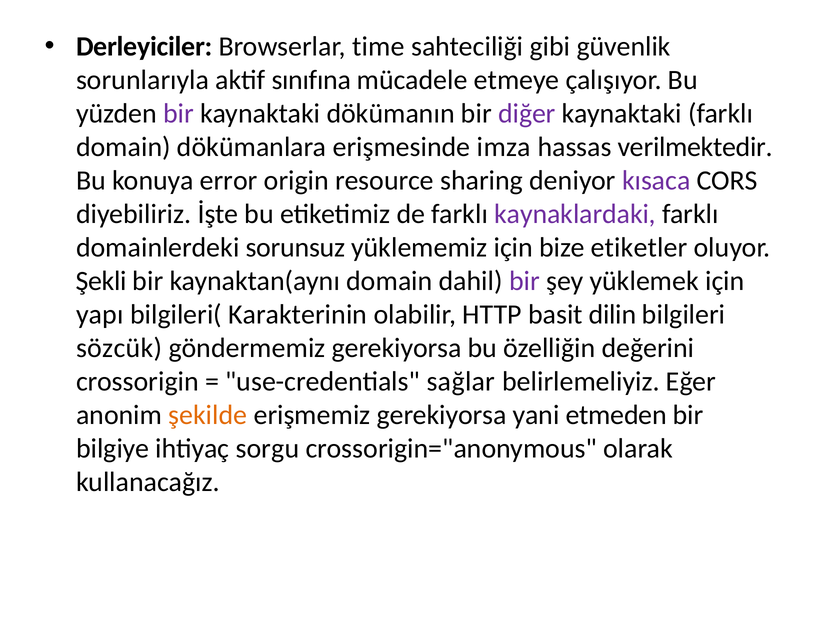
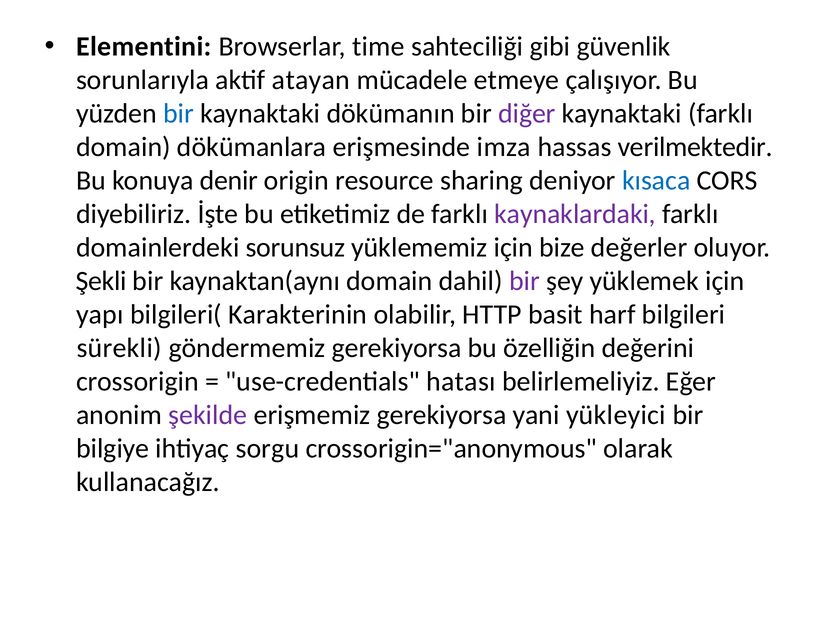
Derleyiciler: Derleyiciler -> Elementini (144, 47)
sınıfına: sınıfına -> atayan (311, 80)
bir colour: purple -> blue (179, 114)
error: error -> denir (229, 181)
kısaca colour: purple -> blue (656, 181)
etiketler: etiketler -> değerler (639, 248)
dilin: dilin -> harf (612, 315)
sözcük: sözcük -> sürekli (119, 348)
sağlar: sağlar -> hatası (461, 382)
şekilde colour: orange -> purple (208, 416)
etmeden: etmeden -> yükleyici (616, 416)
